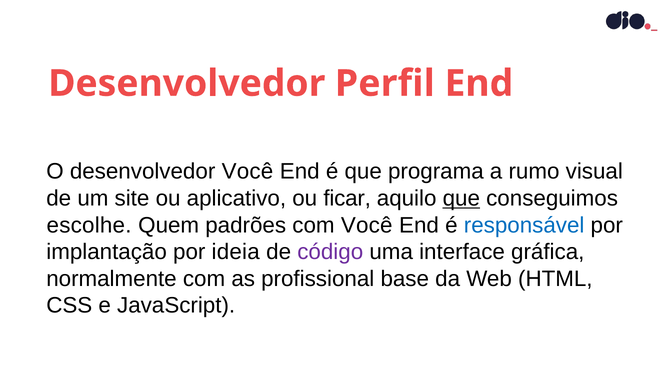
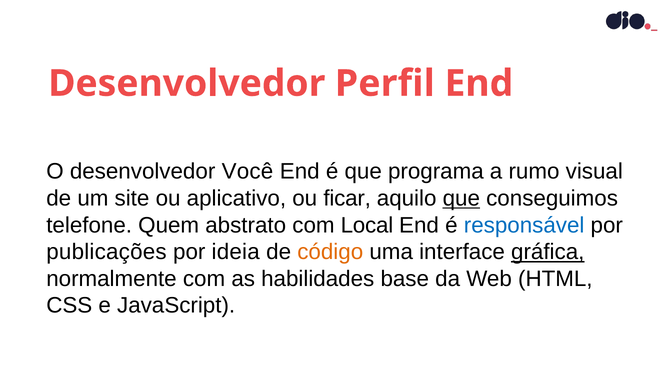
escolhe: escolhe -> telefone (89, 225)
padrões: padrões -> abstrato (246, 225)
com Você: Você -> Local (367, 225)
implantação: implantação -> publicações (106, 252)
código colour: purple -> orange (330, 252)
gráfica underline: none -> present (548, 252)
profissional: profissional -> habilidades (318, 279)
